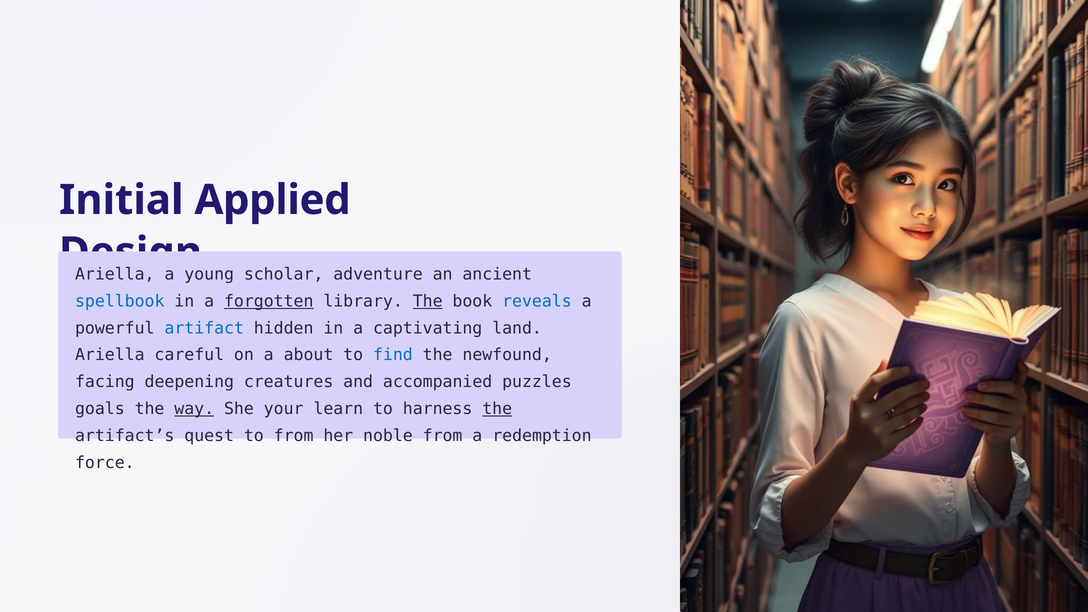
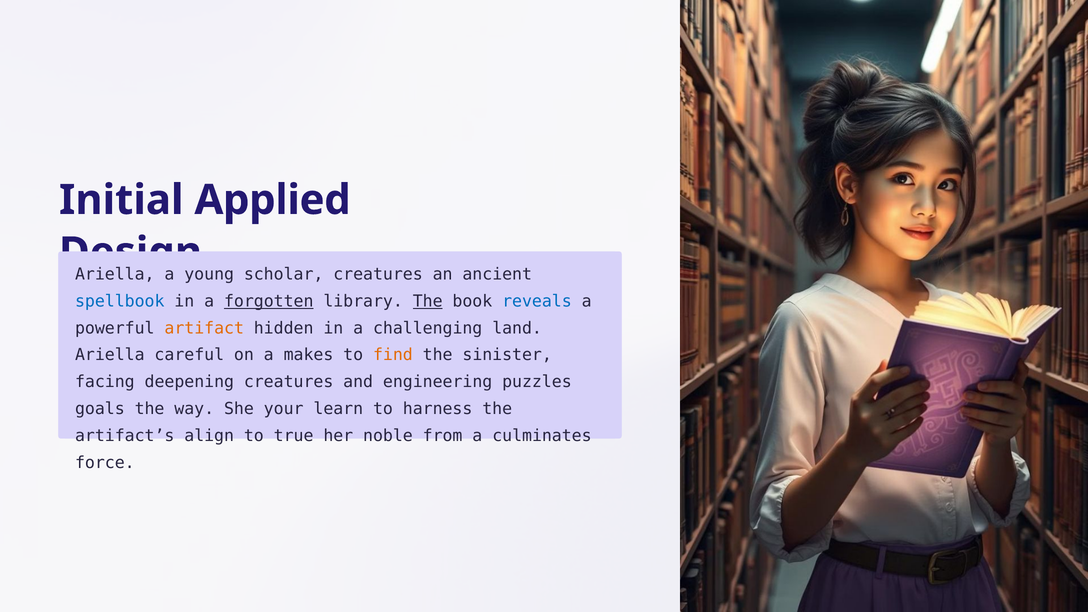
scholar adventure: adventure -> creatures (378, 274)
artifact colour: blue -> orange (204, 328)
captivating: captivating -> challenging (428, 328)
about: about -> makes (309, 355)
find colour: blue -> orange (393, 355)
newfound: newfound -> sinister (507, 355)
accompanied: accompanied -> engineering (438, 382)
way underline: present -> none (194, 409)
the underline: present -> none (497, 409)
quest: quest -> align (209, 436)
to from: from -> true (294, 436)
redemption: redemption -> culminates (542, 436)
